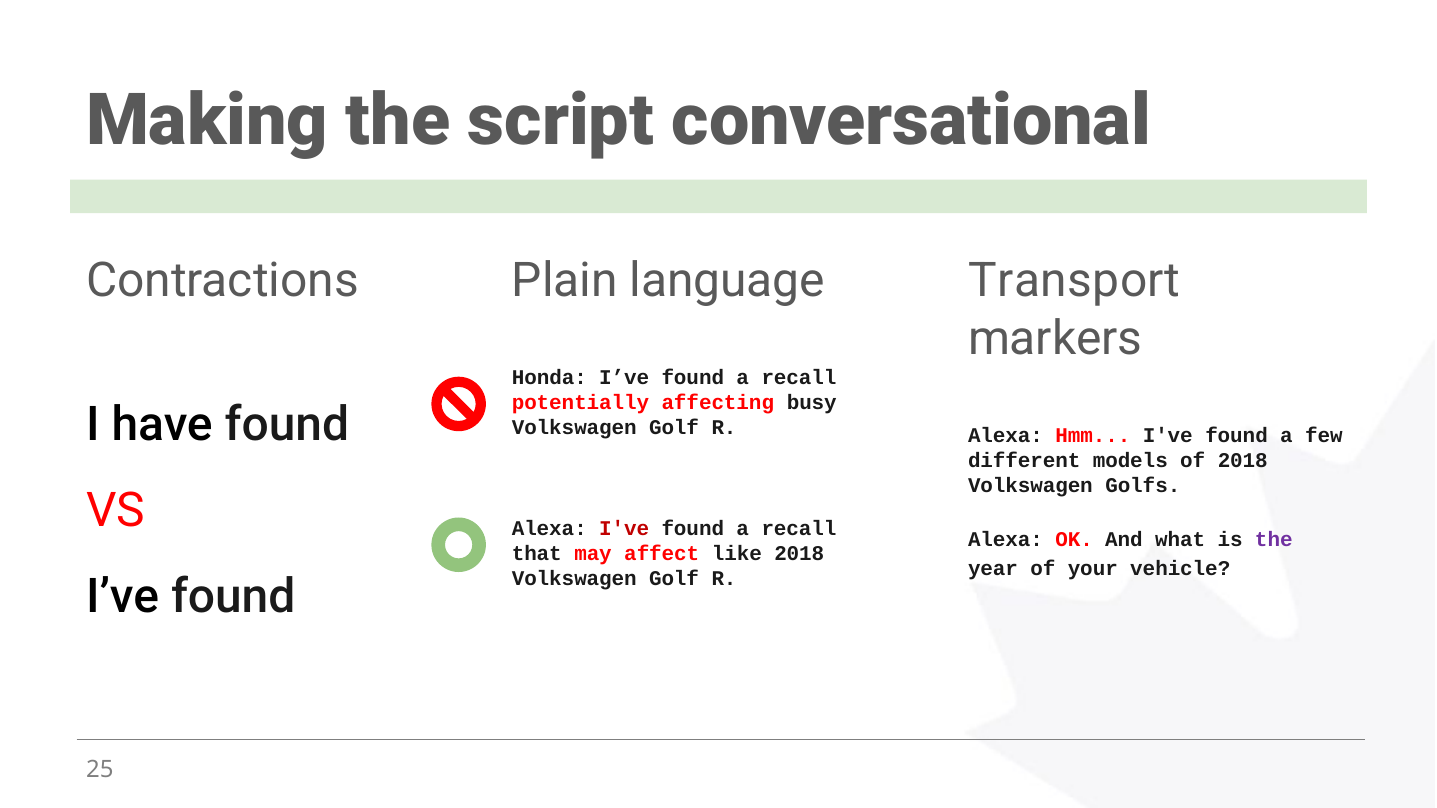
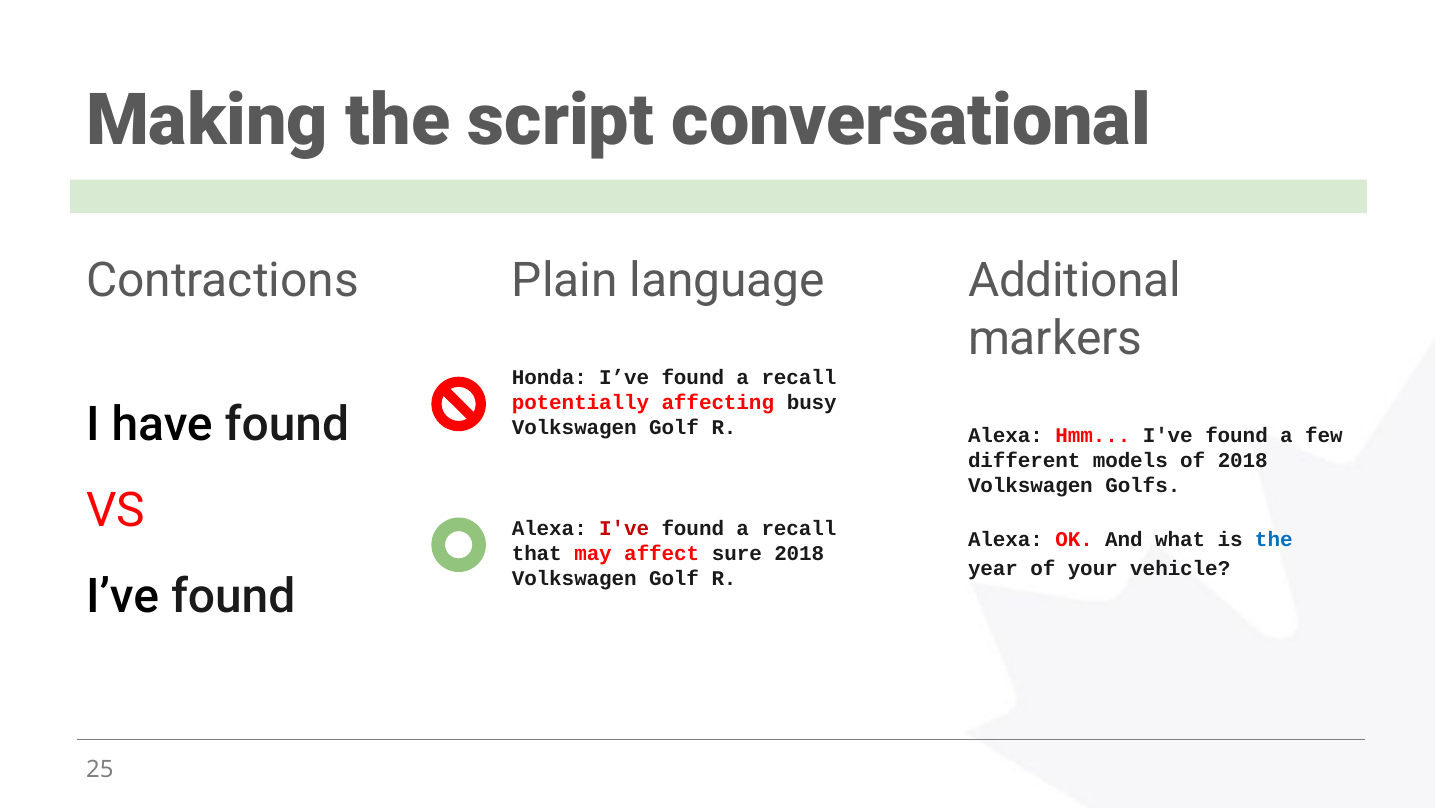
Transport: Transport -> Additional (1075, 281)
the colour: purple -> blue (1274, 540)
like: like -> sure (737, 554)
